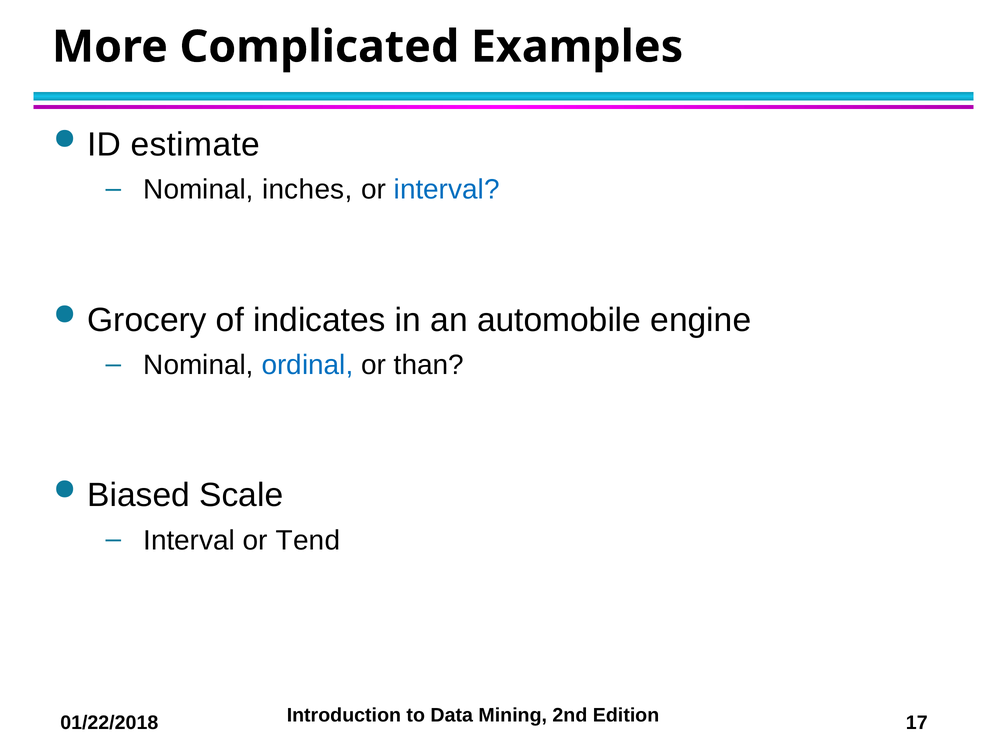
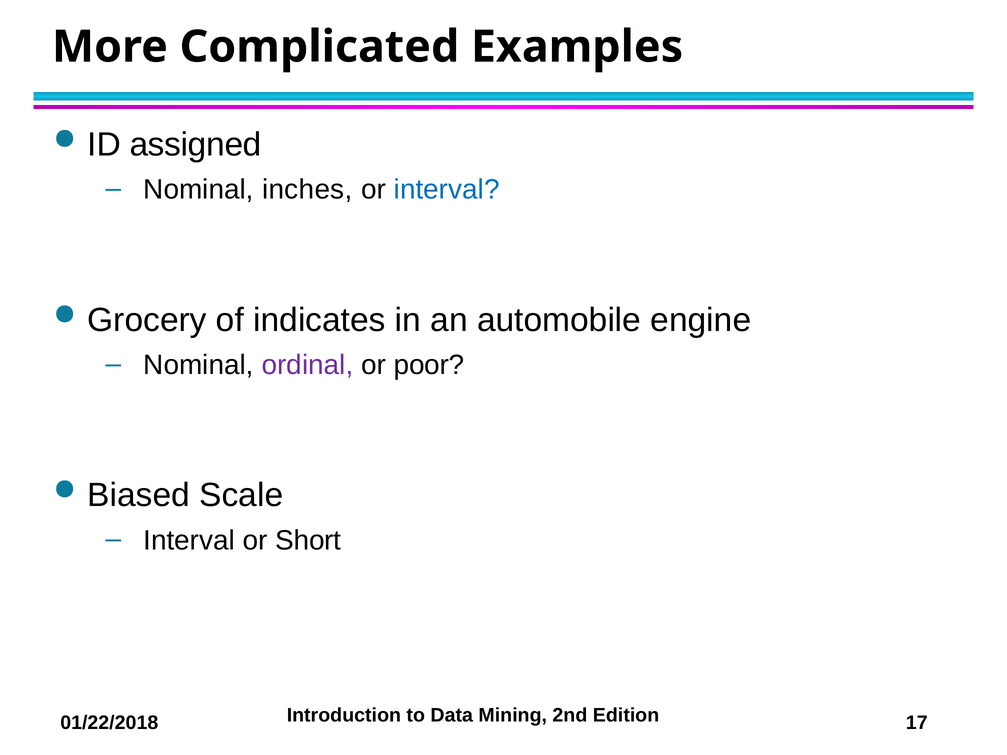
estimate: estimate -> assigned (196, 145)
ordinal colour: blue -> purple (307, 365)
than: than -> poor (429, 365)
Tend: Tend -> Short (308, 540)
